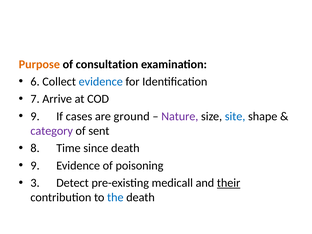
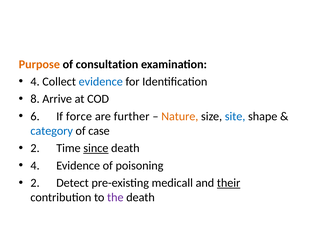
6: 6 -> 4 (35, 82)
7: 7 -> 8 (35, 99)
9: 9 -> 6 (35, 116)
cases: cases -> force (79, 116)
ground: ground -> further (132, 116)
Nature colour: purple -> orange (180, 116)
category colour: purple -> blue (52, 131)
sent: sent -> case (99, 131)
8: 8 -> 2 (35, 148)
since underline: none -> present (96, 148)
9: 9 -> 4 (35, 166)
3: 3 -> 2 (35, 183)
the colour: blue -> purple (115, 197)
